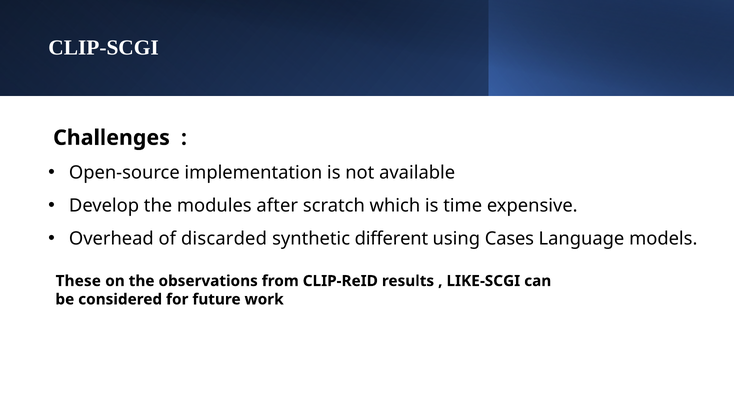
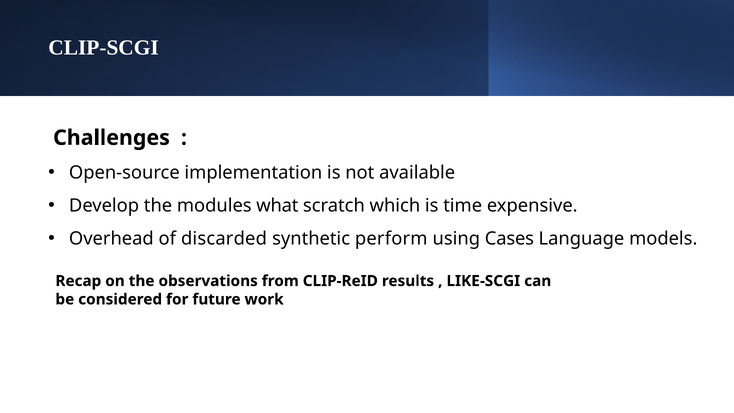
after: after -> what (277, 205)
different: different -> perform (391, 238)
These: These -> Recap (78, 281)
